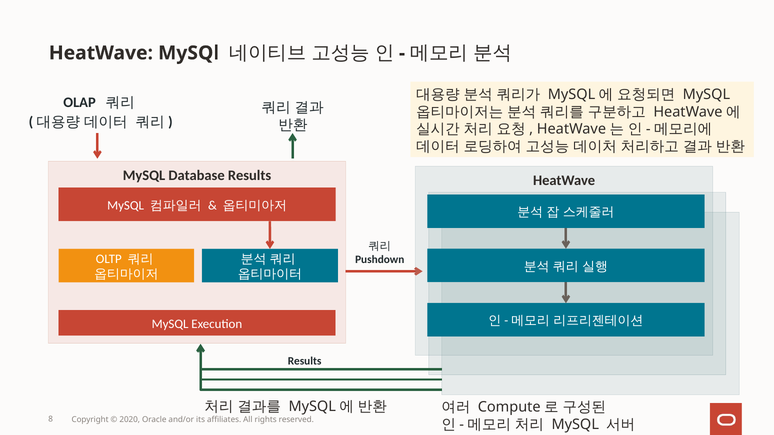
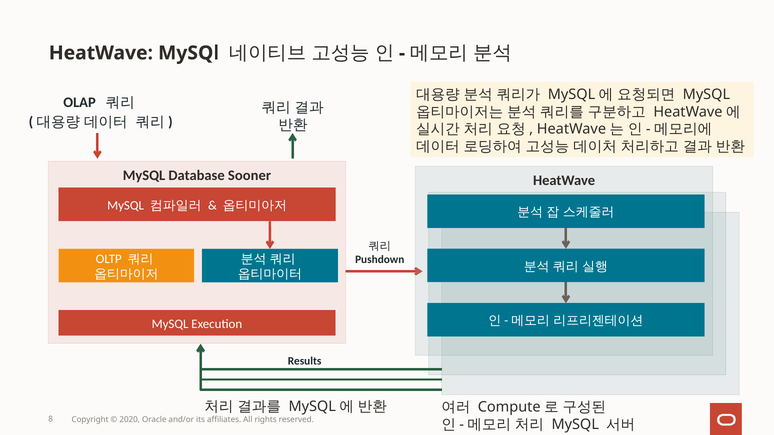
Database Results: Results -> Sooner (250, 175)
